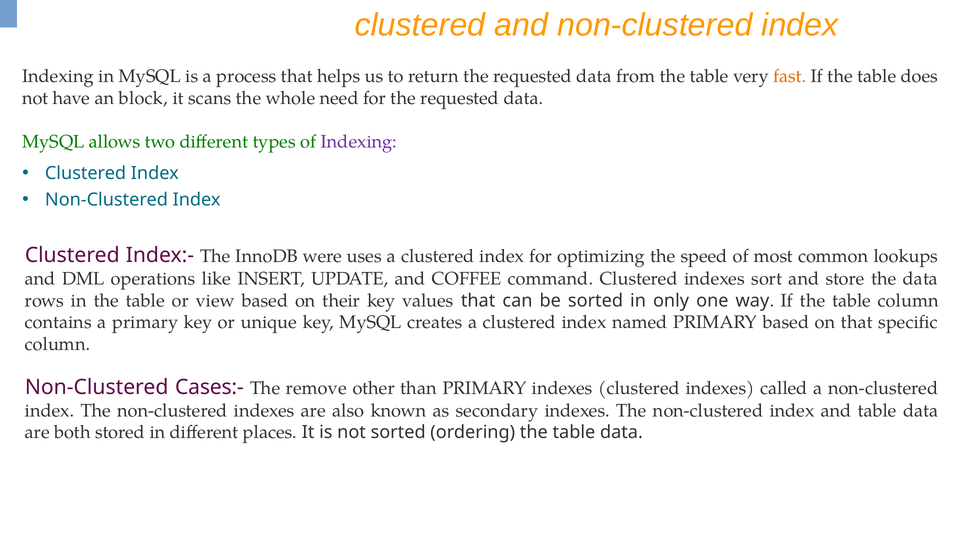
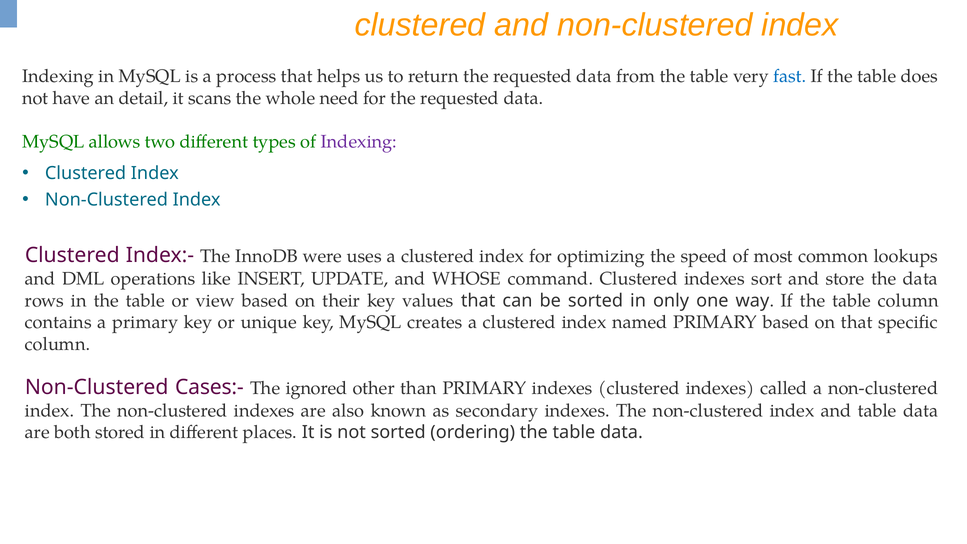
fast colour: orange -> blue (790, 76)
block: block -> detail (143, 98)
COFFEE: COFFEE -> WHOSE (467, 279)
remove: remove -> ignored (316, 388)
